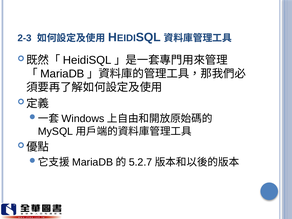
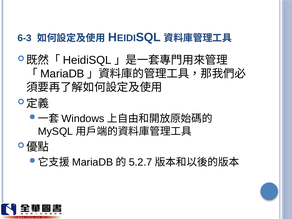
2-3: 2-3 -> 6-3 (24, 38)
